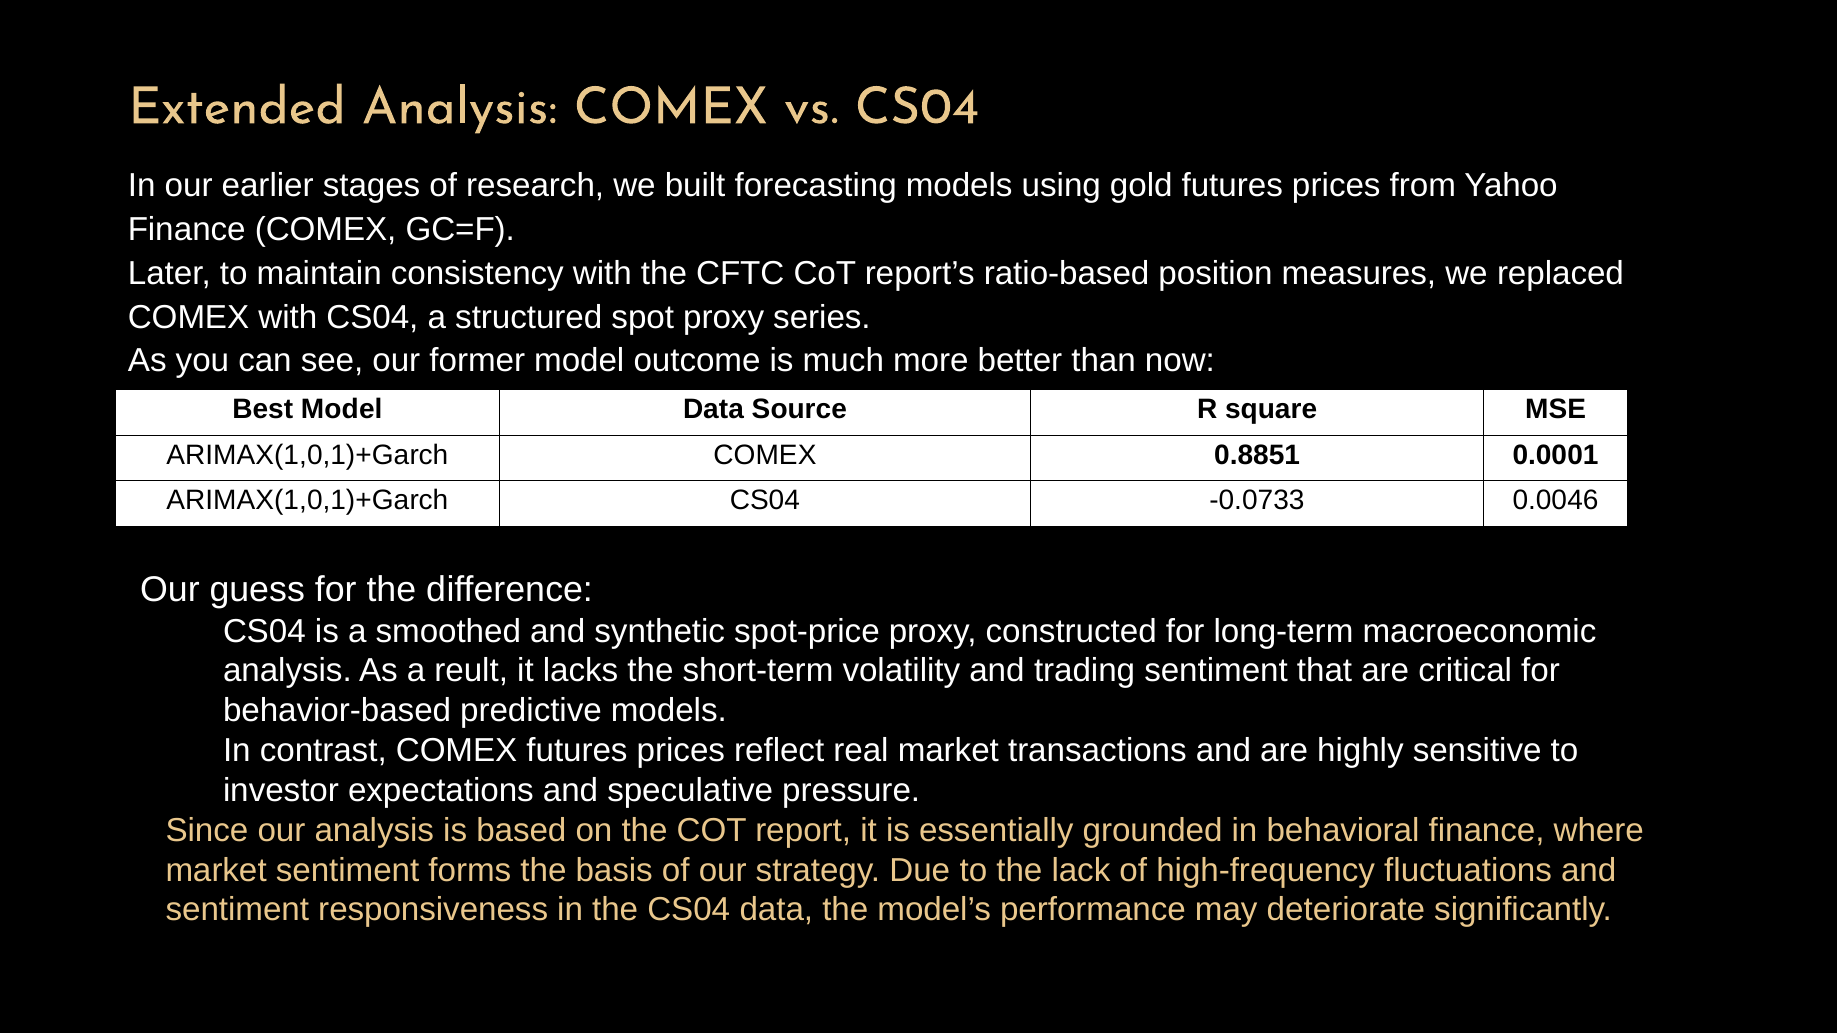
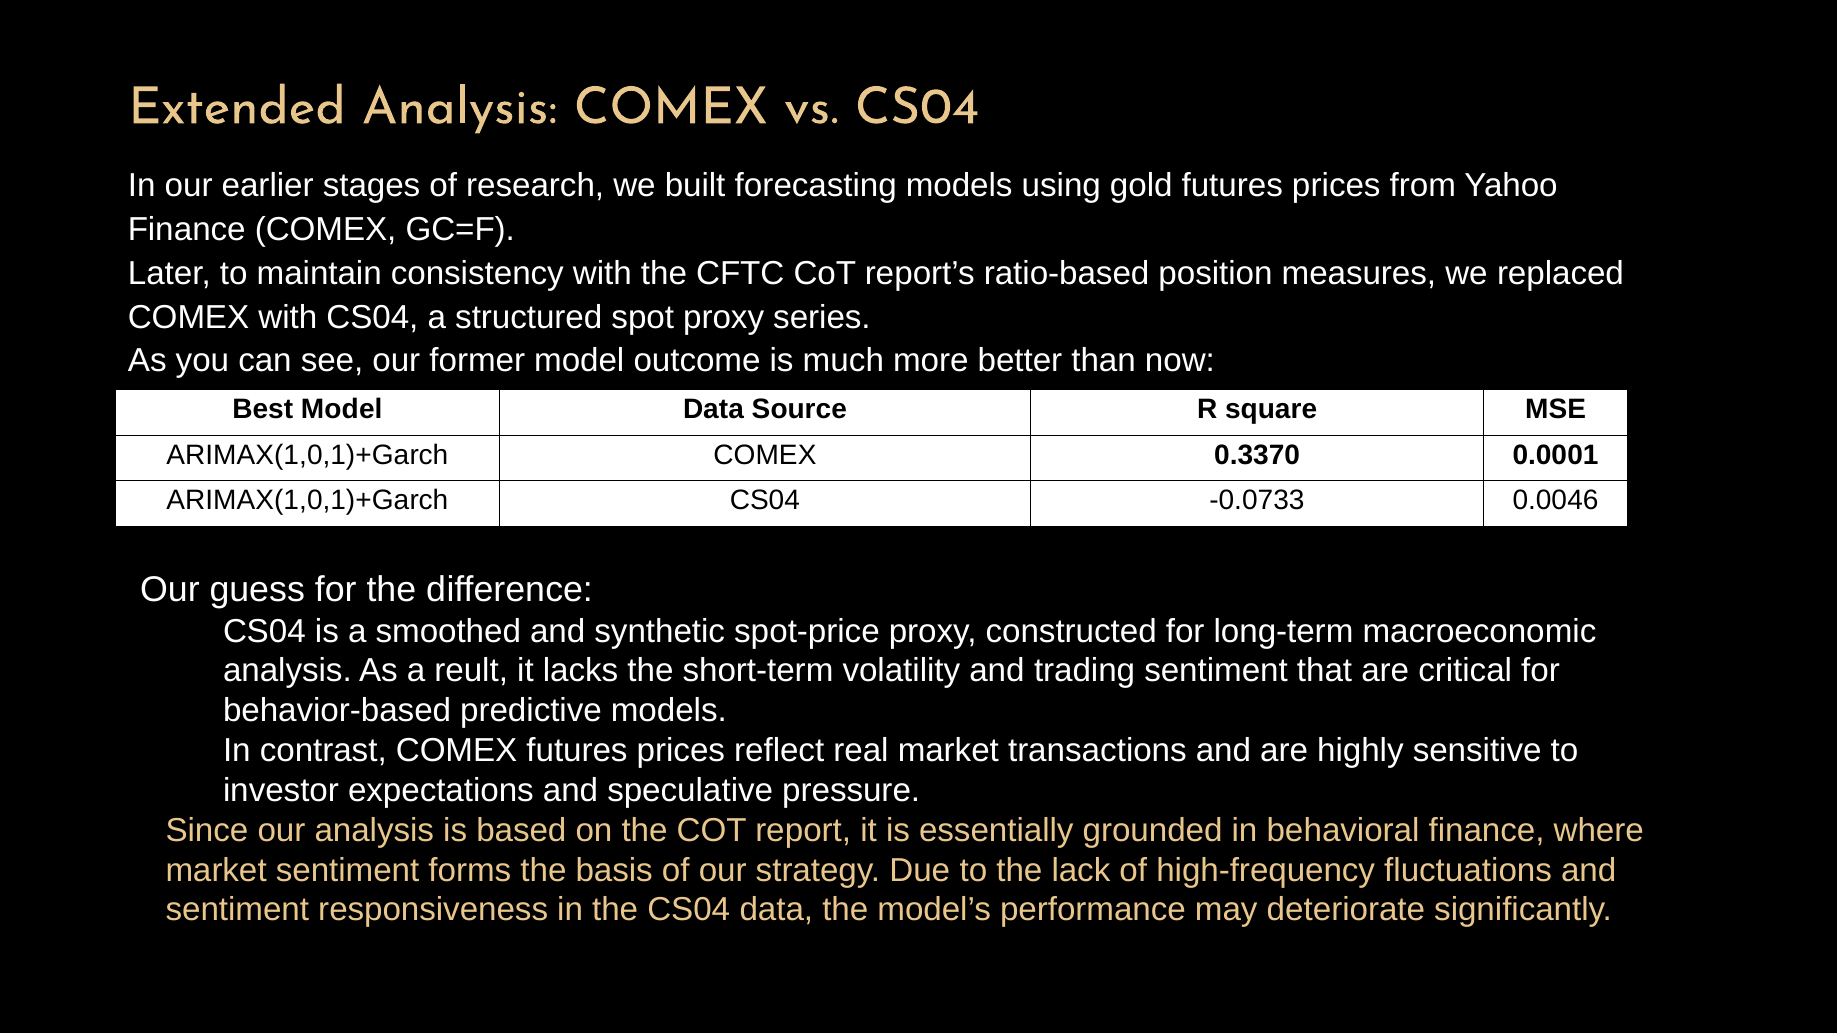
0.8851: 0.8851 -> 0.3370 (1257, 455)
